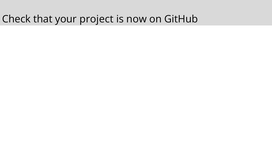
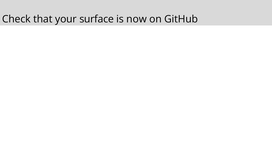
project: project -> surface (97, 19)
